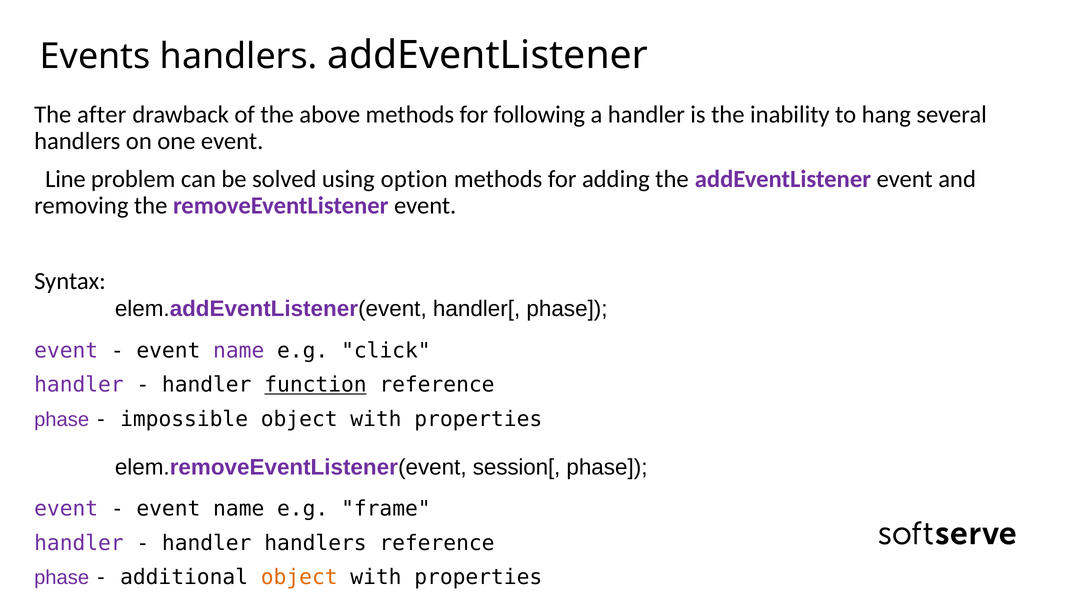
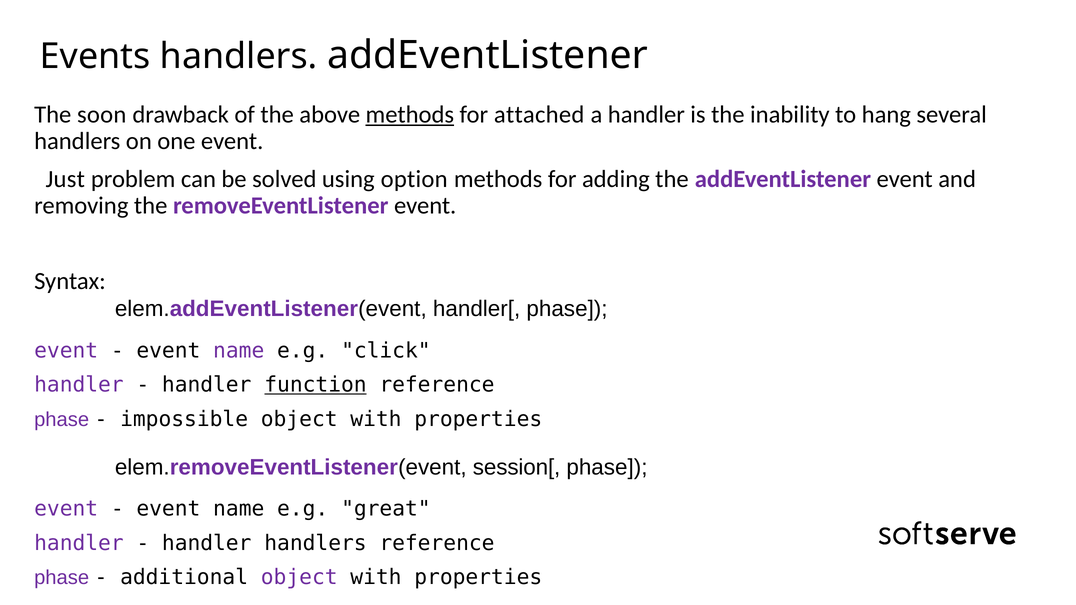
after: after -> soon (102, 115)
methods underline: none -> present (410, 115)
following: following -> attached (539, 115)
Line: Line -> Just (65, 179)
frame: frame -> great (386, 509)
object colour: orange -> purple (299, 578)
